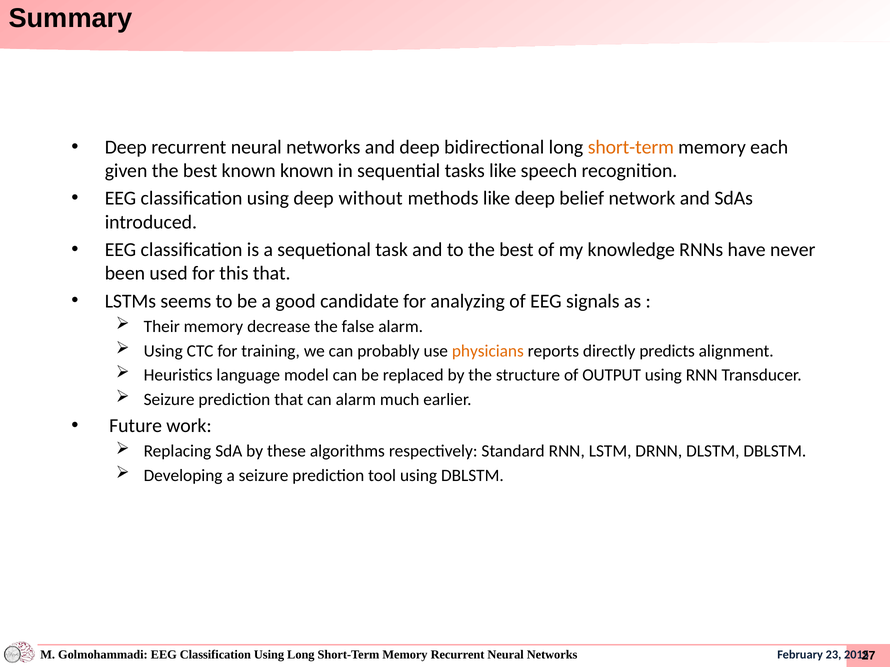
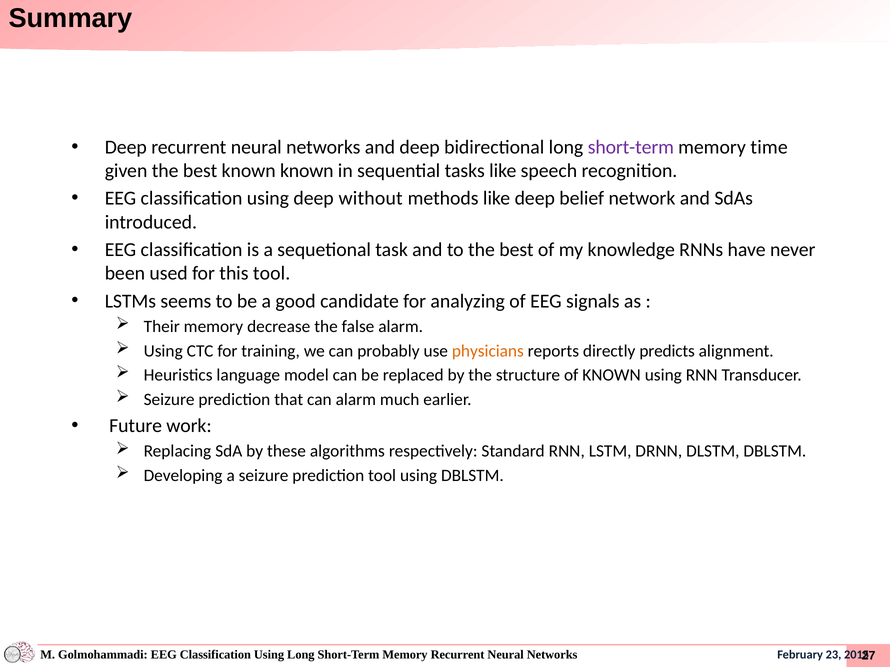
short-term colour: orange -> purple (631, 147)
each: each -> time (769, 147)
this that: that -> tool (272, 274)
of OUTPUT: OUTPUT -> KNOWN (612, 375)
